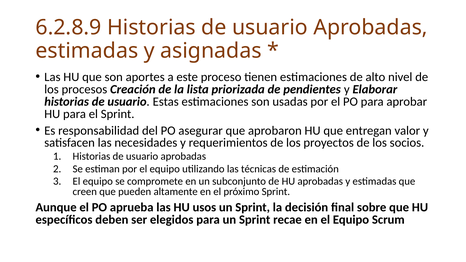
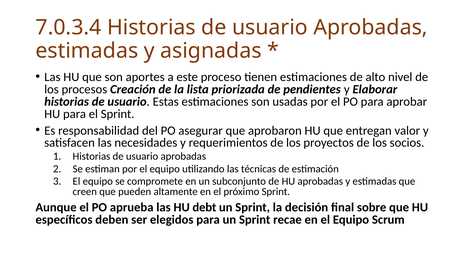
6.2.8.9: 6.2.8.9 -> 7.0.3.4 (69, 28)
usos: usos -> debt (204, 207)
